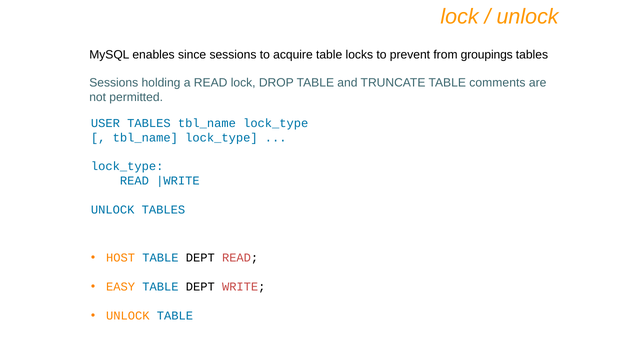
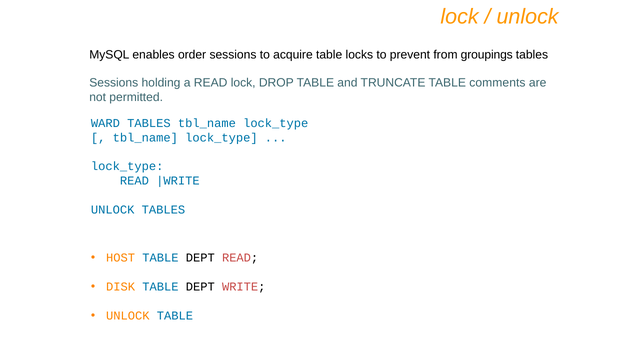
since: since -> order (192, 55)
USER: USER -> WARD (105, 123)
EASY: EASY -> DISK (121, 287)
